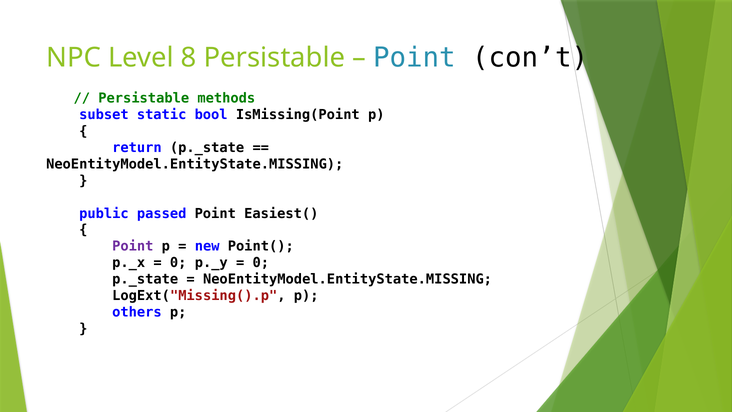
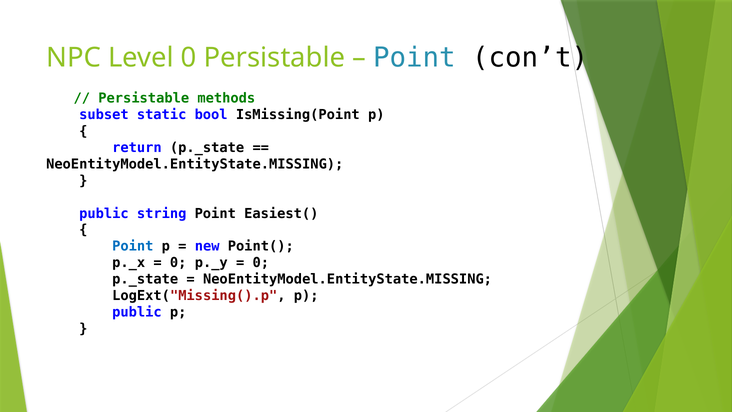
Level 8: 8 -> 0 (189, 58)
passed: passed -> string (162, 213)
Point colour: purple -> blue (133, 246)
others: others -> public (137, 312)
